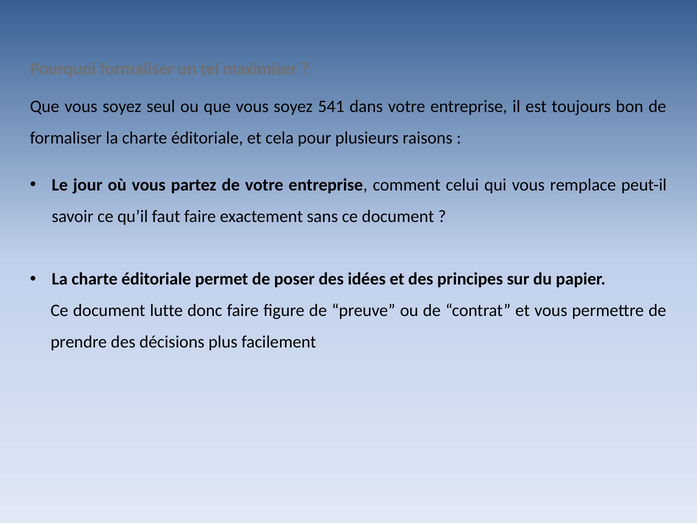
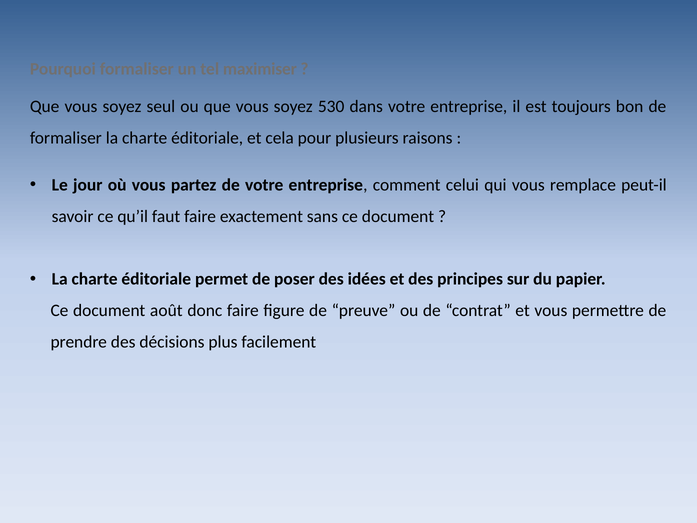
541: 541 -> 530 (331, 107)
lutte: lutte -> août (166, 310)
